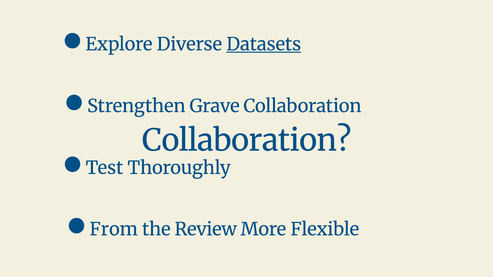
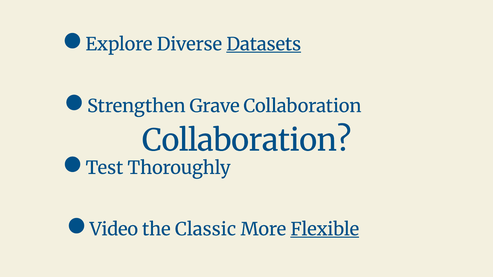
From: From -> Video (114, 230)
Review: Review -> Classic (205, 230)
Flexible underline: none -> present (325, 230)
